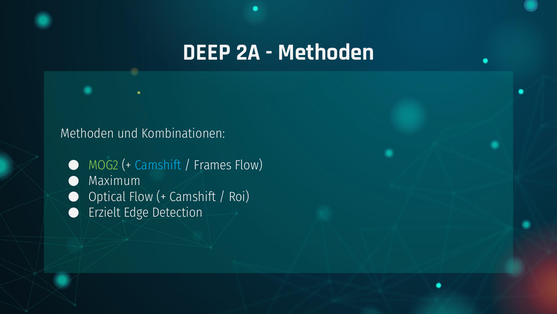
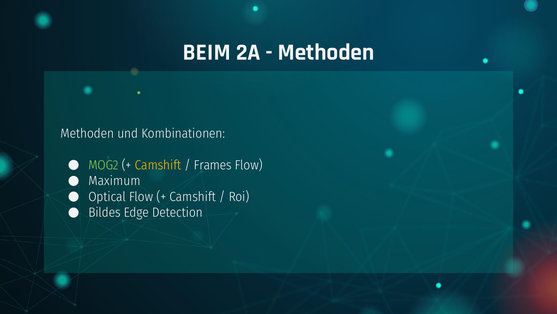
DEEP: DEEP -> BEIM (207, 52)
Camshift colour: light blue -> yellow (158, 165)
Erzielt: Erzielt -> Bildes (104, 212)
